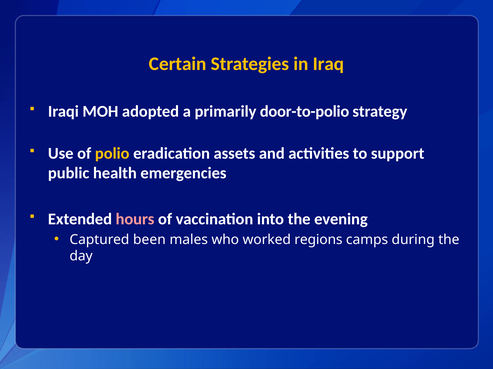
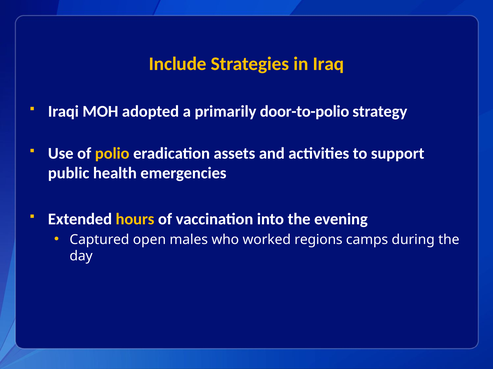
Certain: Certain -> Include (178, 64)
hours colour: pink -> yellow (135, 219)
been: been -> open (149, 240)
